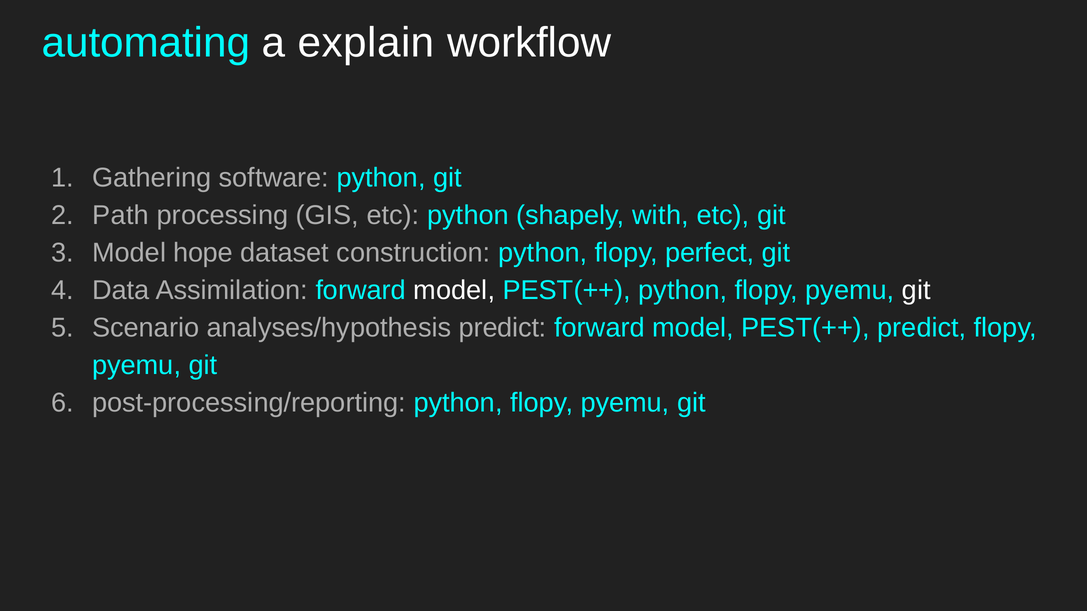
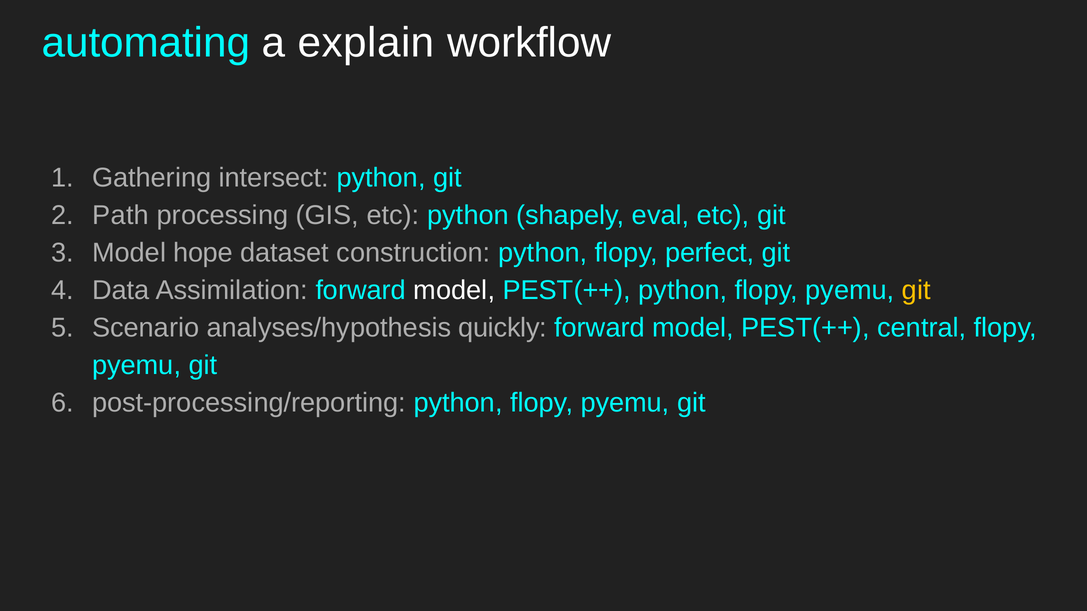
software: software -> intersect (274, 178)
with: with -> eval (661, 215)
git colour: white -> yellow (916, 290)
analyses/hypothesis predict: predict -> quickly (503, 328)
PEST(++ predict: predict -> central (922, 328)
